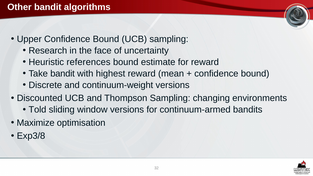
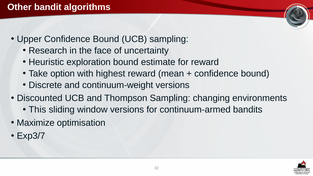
references: references -> exploration (89, 62)
Take bandit: bandit -> option (63, 74)
Told: Told -> This (37, 110)
Exp3/8: Exp3/8 -> Exp3/7 (31, 136)
